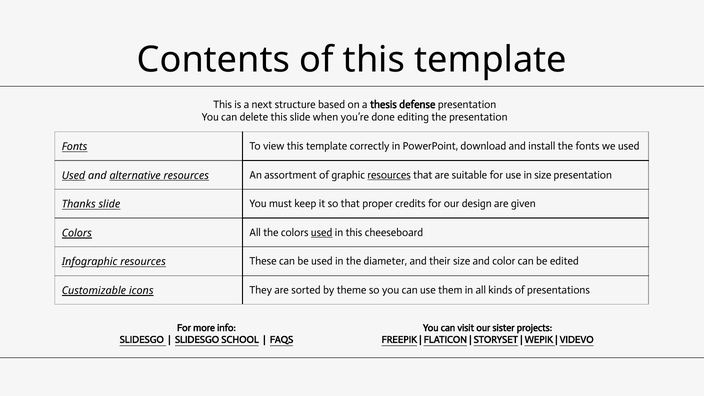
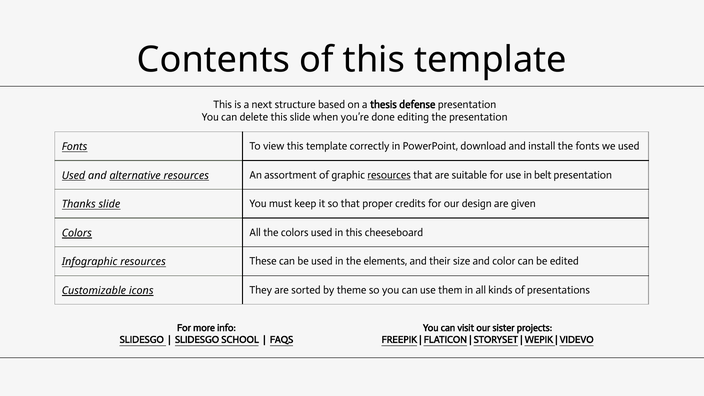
in size: size -> belt (543, 175)
used underline: present -> none (322, 233)
diameter: diameter -> elements (385, 261)
